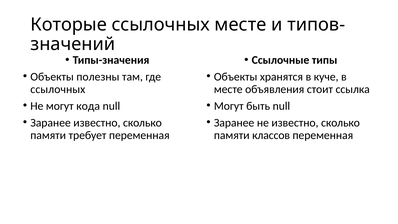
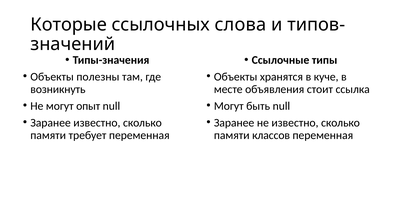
ссылочных месте: месте -> слова (240, 24)
ссылочных: ссылочных -> возникнуть (58, 89)
кода: кода -> опыт (88, 106)
